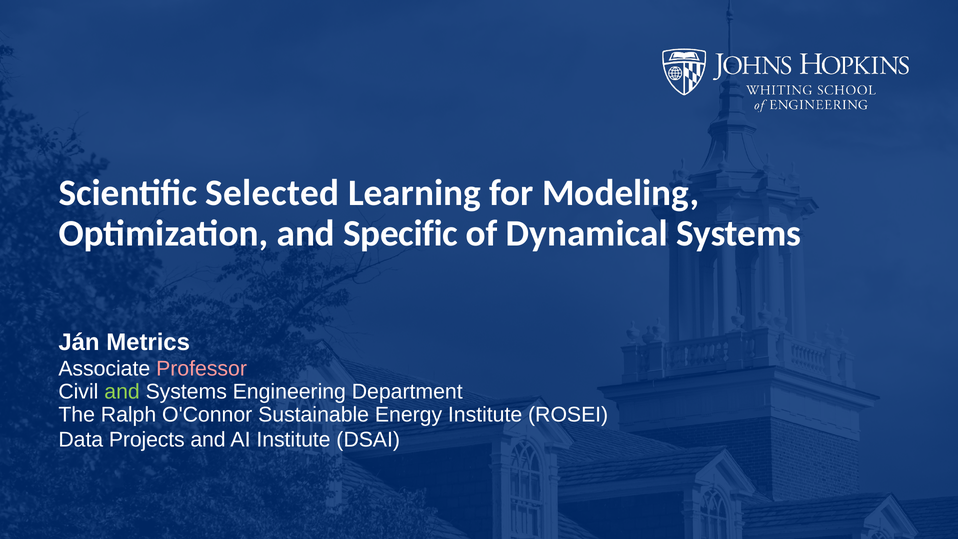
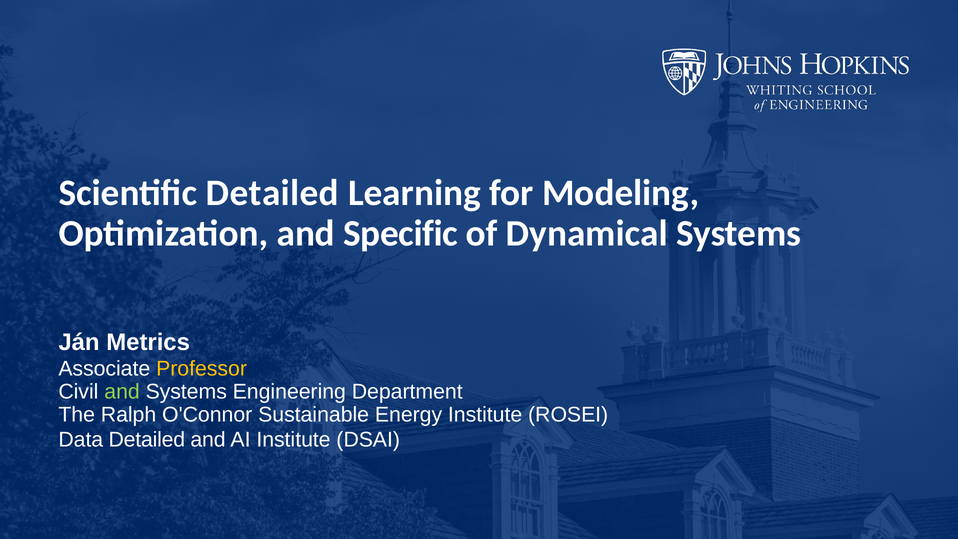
Scientific Selected: Selected -> Detailed (272, 193)
Professor colour: pink -> yellow (202, 369)
Data Projects: Projects -> Detailed (147, 440)
